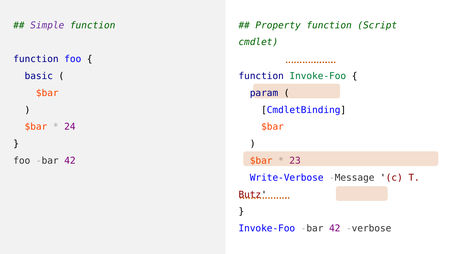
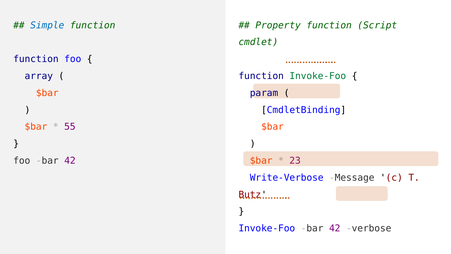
Simple colour: purple -> blue (47, 25)
basic: basic -> array (39, 76)
24: 24 -> 55 (70, 127)
